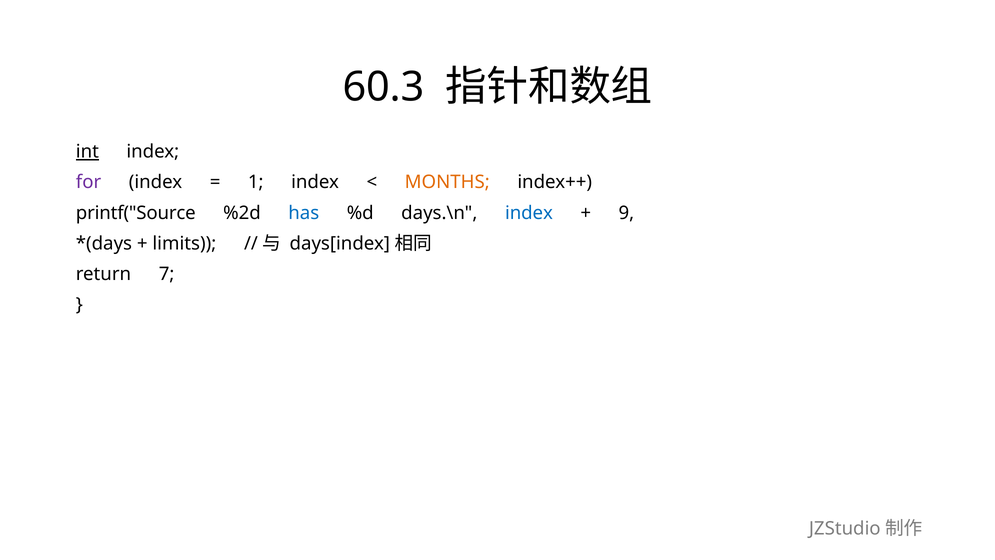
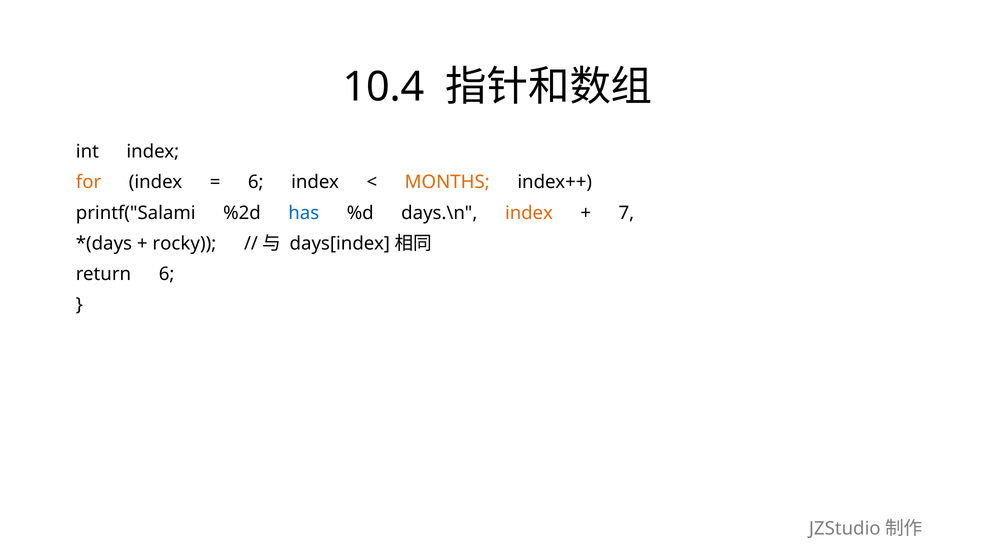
60.3: 60.3 -> 10.4 (384, 87)
int underline: present -> none (87, 152)
for colour: purple -> orange (89, 182)
1: 1 -> 6 (256, 182)
printf("Source: printf("Source -> printf("Salami (136, 213)
index colour: blue -> orange (529, 213)
9: 9 -> 7 (626, 213)
limits: limits -> rocky (184, 243)
return 7: 7 -> 6 (167, 274)
